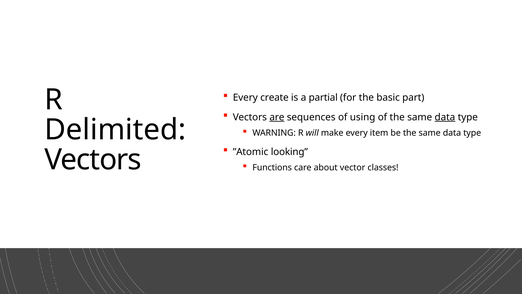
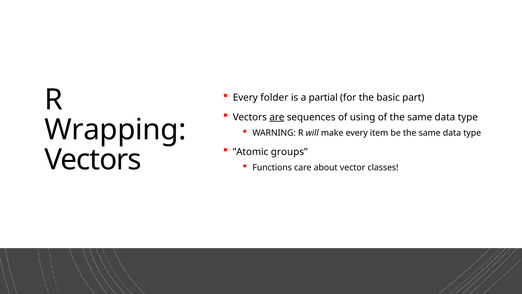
create: create -> folder (274, 98)
data underline: present -> none (445, 117)
Delimited: Delimited -> Wrapping (115, 130)
looking: looking -> groups (289, 152)
